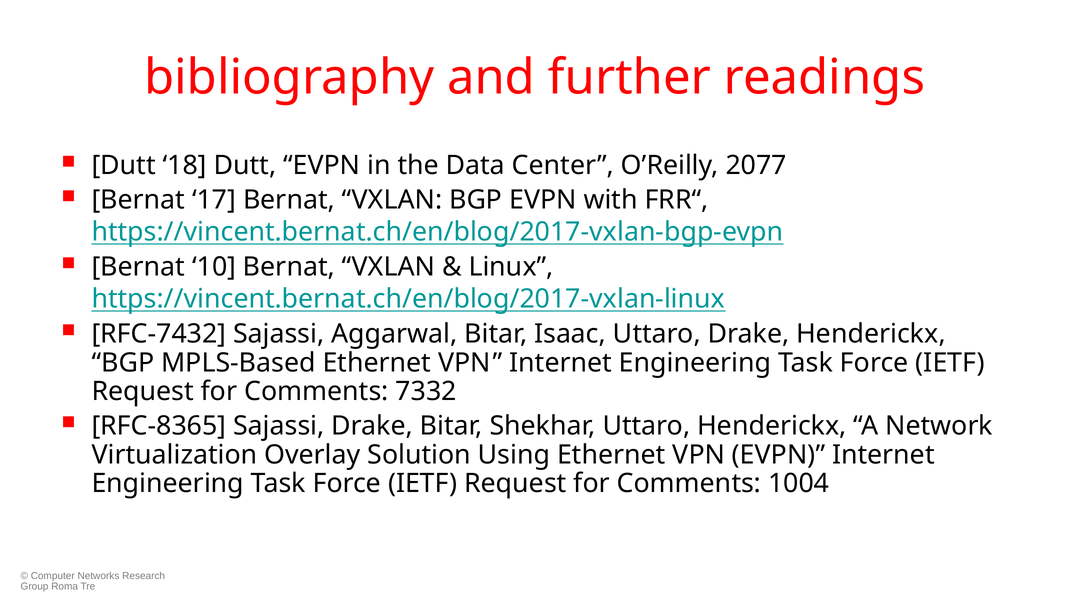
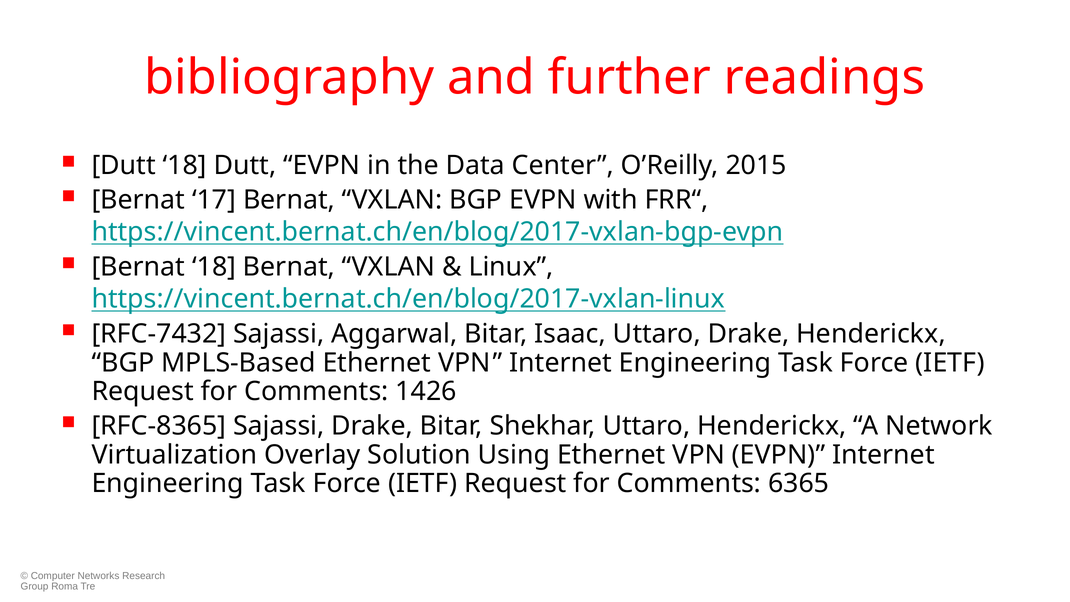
2077: 2077 -> 2015 (756, 165)
Bernat 10: 10 -> 18 (214, 267)
7332: 7332 -> 1426 (426, 392)
1004: 1004 -> 6365 (799, 484)
